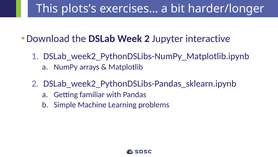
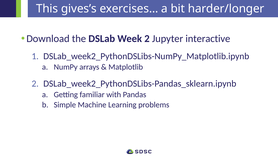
plots’s: plots’s -> gives’s (79, 9)
